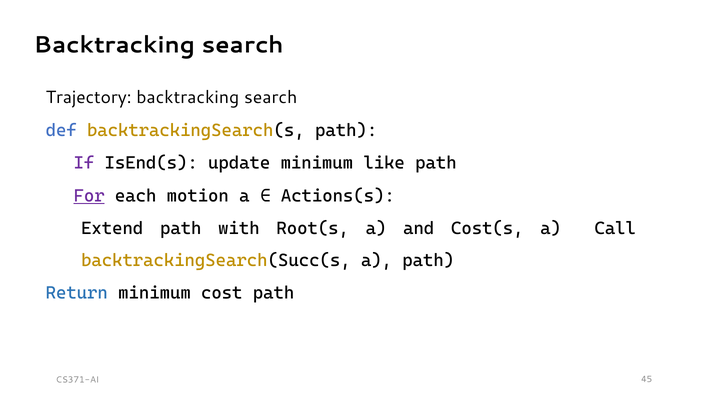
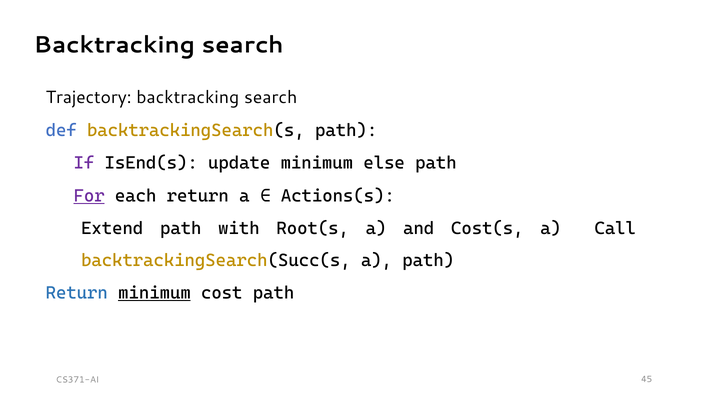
like: like -> else (384, 163)
each motion: motion -> return (198, 196)
minimum underline: none -> present (154, 293)
